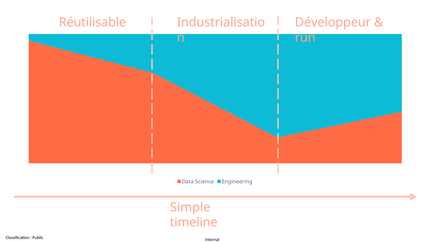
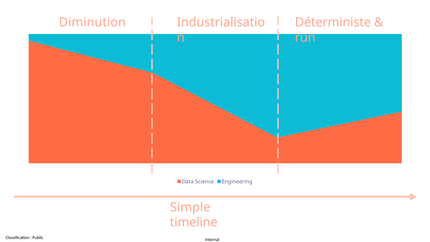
Réutilisable: Réutilisable -> Diminution (92, 22)
Développeur: Développeur -> Déterministe (333, 22)
